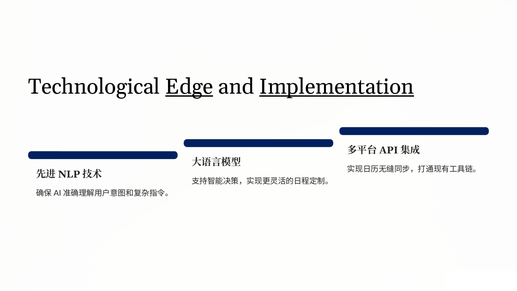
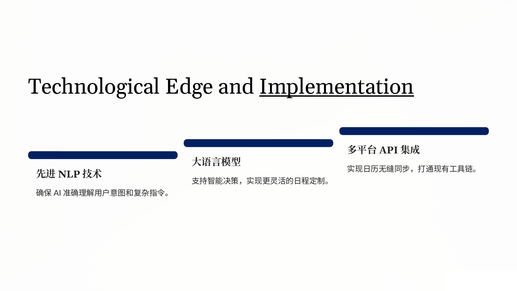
Edge underline: present -> none (189, 87)
